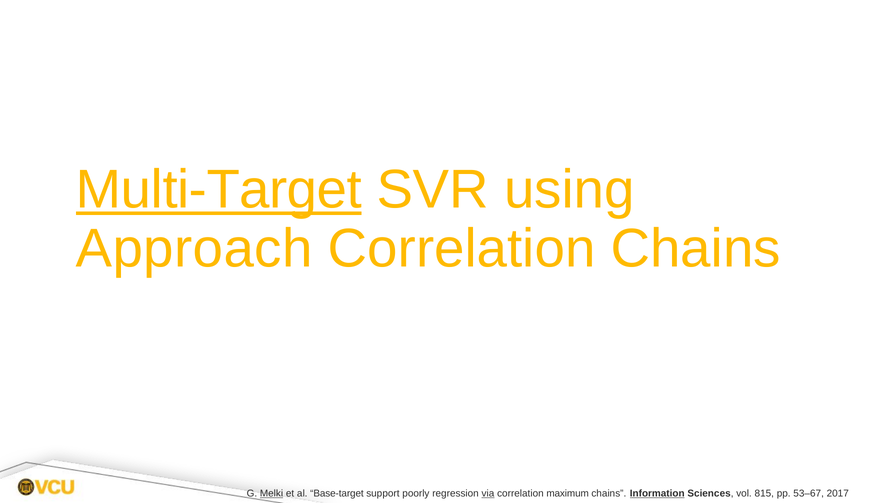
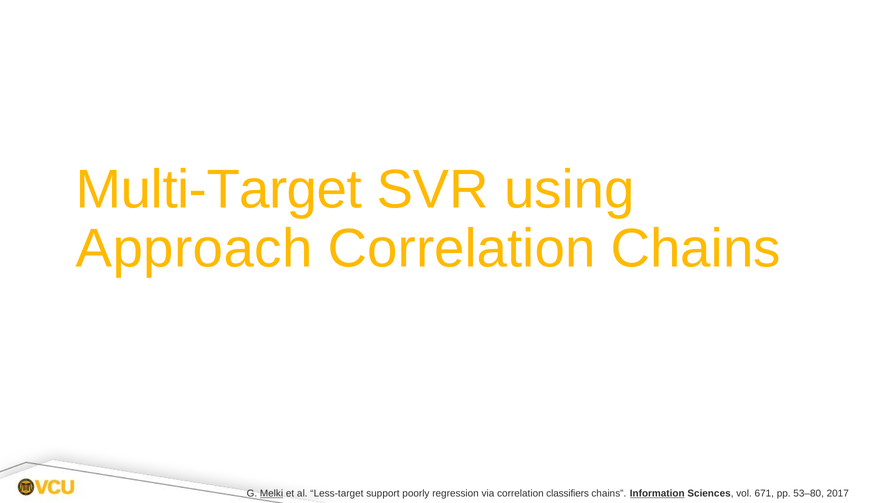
Multi-Target underline: present -> none (219, 190)
Base-target: Base-target -> Less-target (337, 494)
via underline: present -> none (488, 494)
maximum: maximum -> classifiers (568, 494)
815: 815 -> 671 (764, 494)
53–67: 53–67 -> 53–80 (809, 494)
